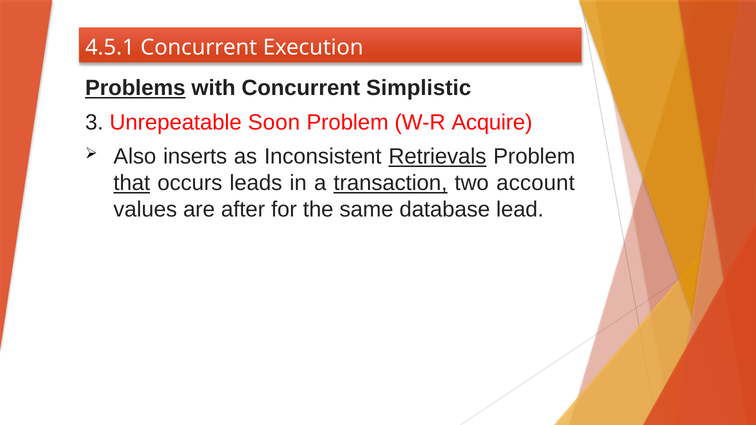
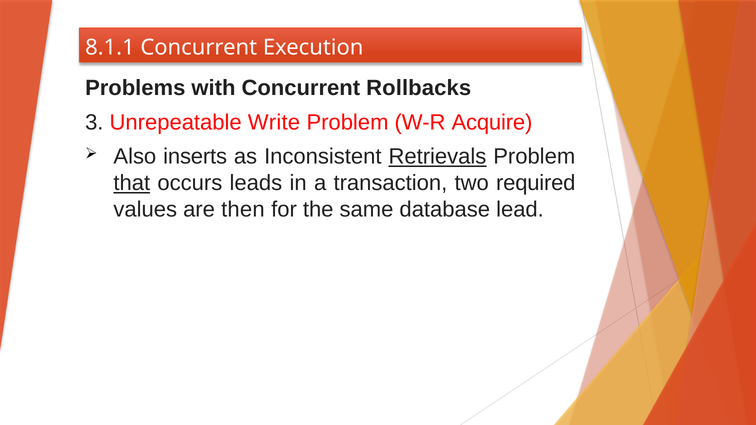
4.5.1: 4.5.1 -> 8.1.1 (110, 48)
Problems underline: present -> none (135, 88)
Simplistic: Simplistic -> Rollbacks (419, 88)
Soon: Soon -> Write (274, 123)
transaction underline: present -> none (390, 183)
account: account -> required (536, 183)
after: after -> then (243, 210)
